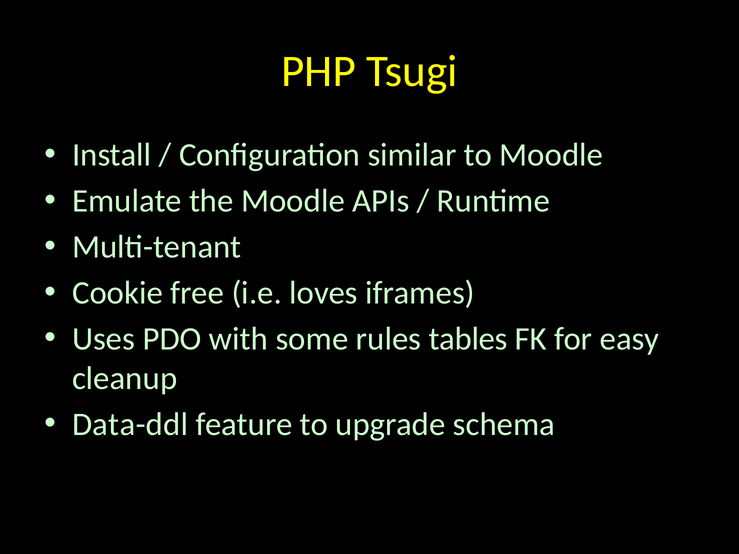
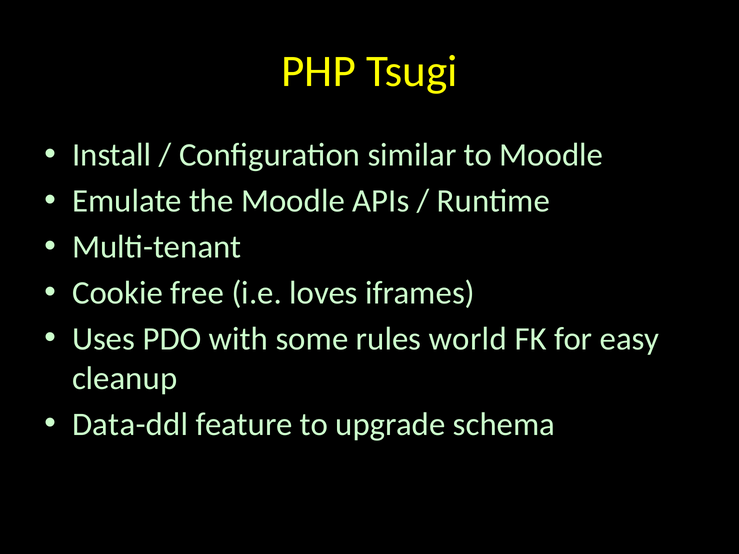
tables: tables -> world (468, 339)
